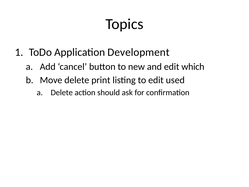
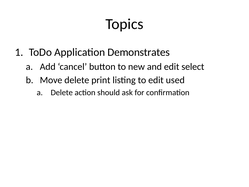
Development: Development -> Demonstrates (139, 52)
which: which -> select (193, 67)
